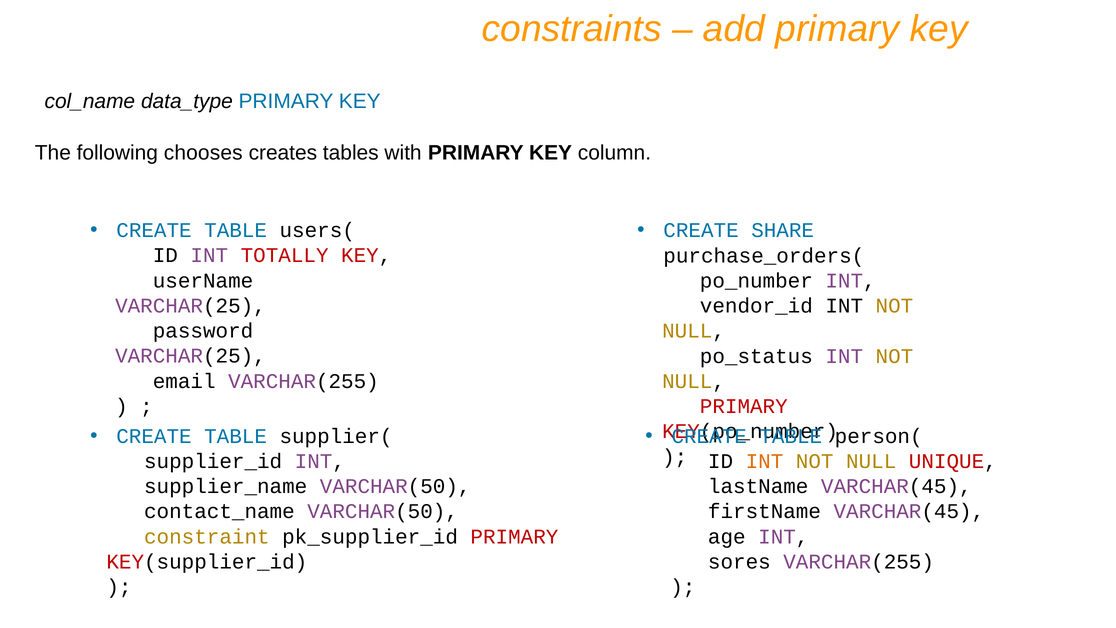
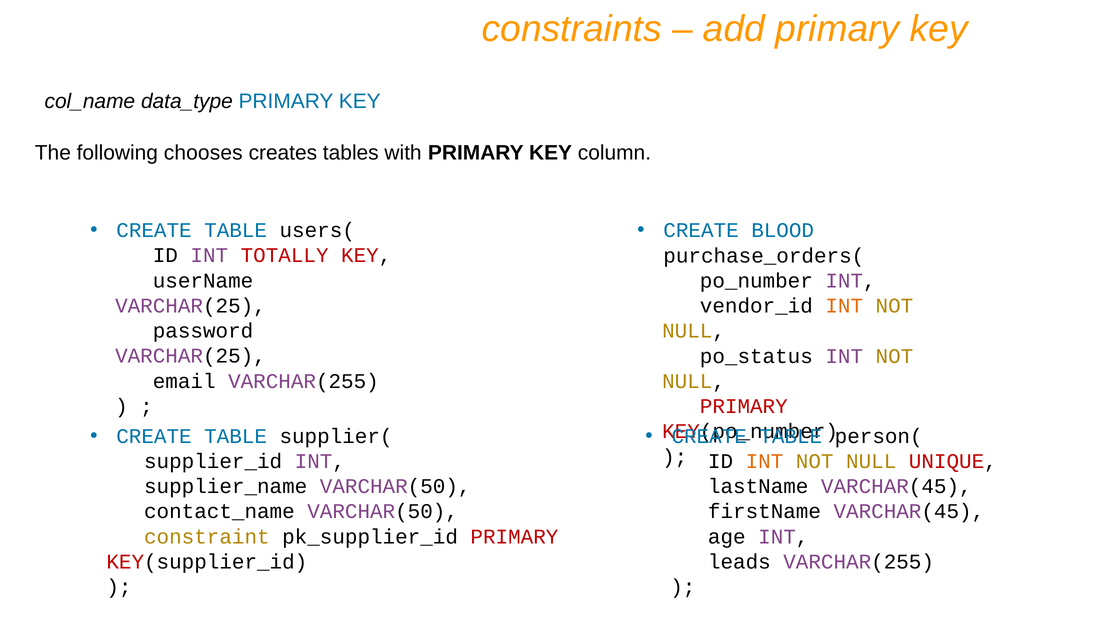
SHARE: SHARE -> BLOOD (783, 230)
INT colour: black -> orange (844, 306)
sores: sores -> leads (739, 562)
